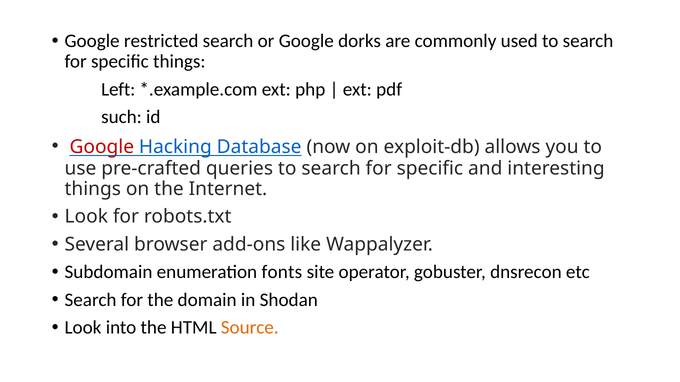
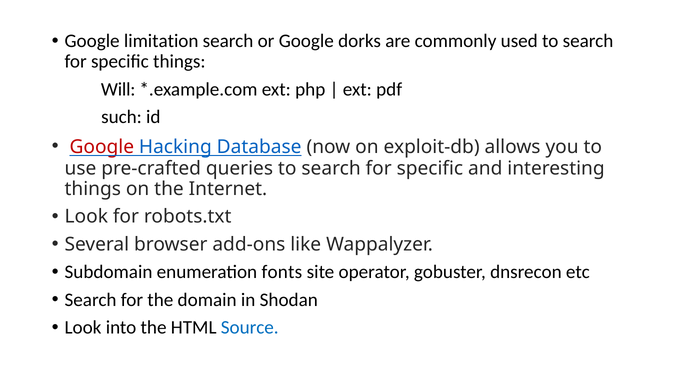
restricted: restricted -> limitation (161, 41)
Left: Left -> Will (118, 89)
Source colour: orange -> blue (250, 328)
